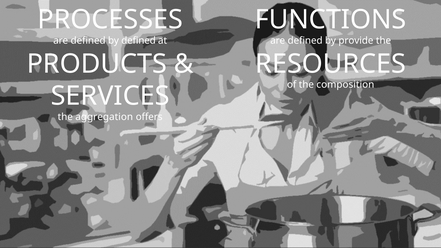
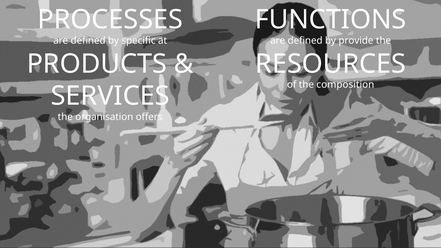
by defined: defined -> specific (138, 41)
aggregation: aggregation -> organisation (104, 117)
